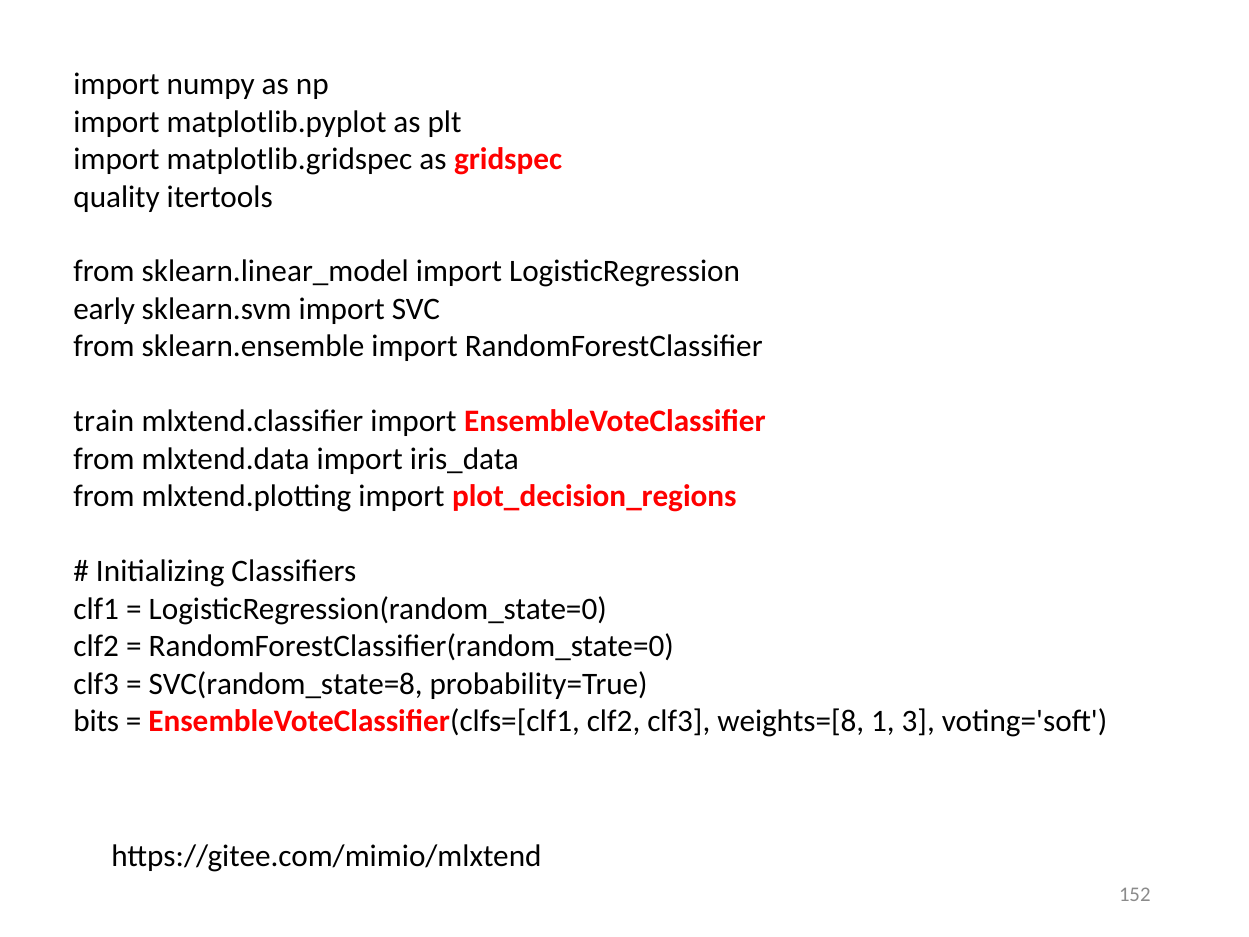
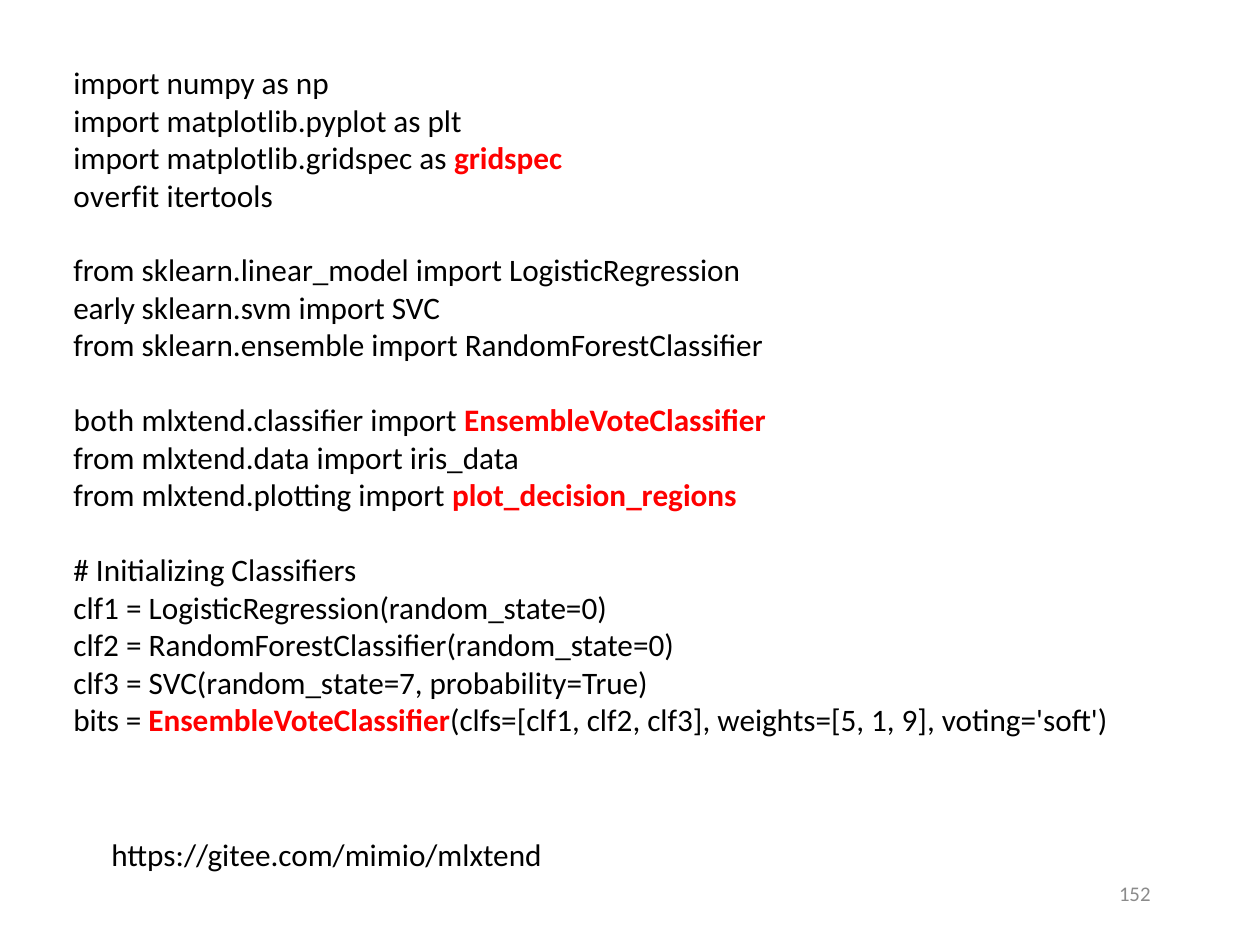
quality: quality -> overfit (116, 197)
train: train -> both (104, 421)
SVC(random_state=8: SVC(random_state=8 -> SVC(random_state=7 (286, 684)
weights=[8: weights=[8 -> weights=[5 (791, 721)
3: 3 -> 9 (918, 721)
